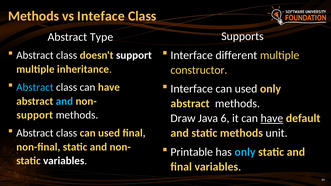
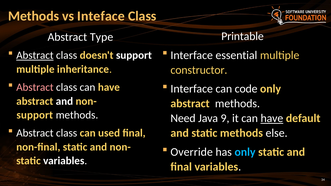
Supports: Supports -> Printable (243, 36)
different: different -> essential (236, 55)
Abstract underline: none -> present (35, 55)
Abstract colour: light blue -> pink (35, 87)
Interface can used: used -> code (246, 89)
and colour: light blue -> white (64, 101)
Draw: Draw -> Need (183, 118)
6: 6 -> 9 (225, 118)
unit: unit -> else (277, 133)
Printable: Printable -> Override (192, 152)
